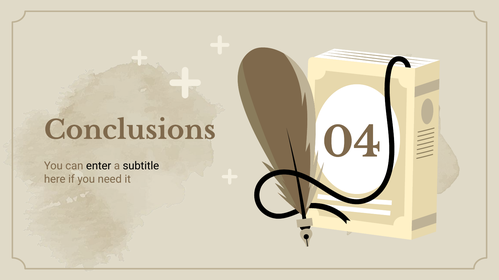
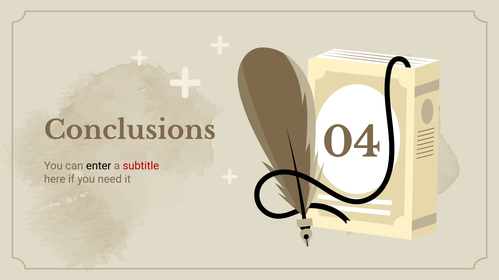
subtitle colour: black -> red (141, 166)
